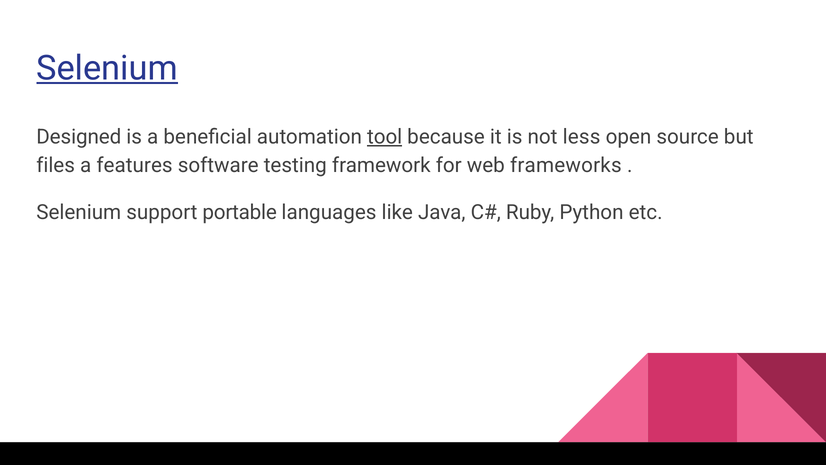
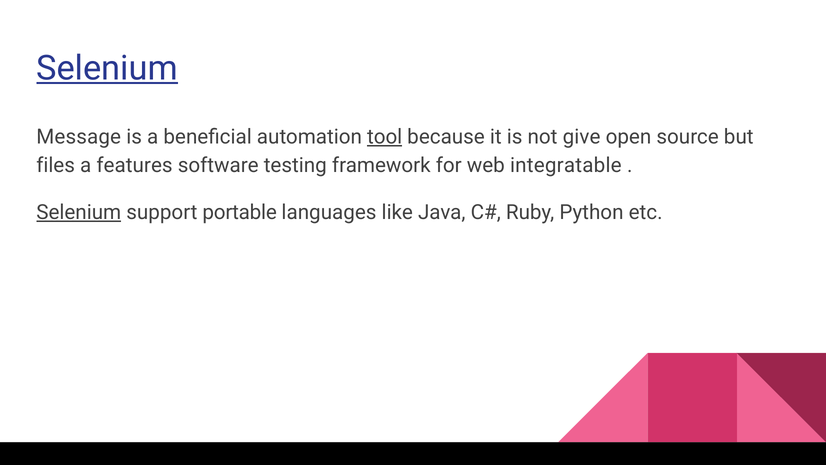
Designed: Designed -> Message (79, 137)
less: less -> give (582, 137)
frameworks: frameworks -> integratable (566, 165)
Selenium underline: none -> present (79, 212)
